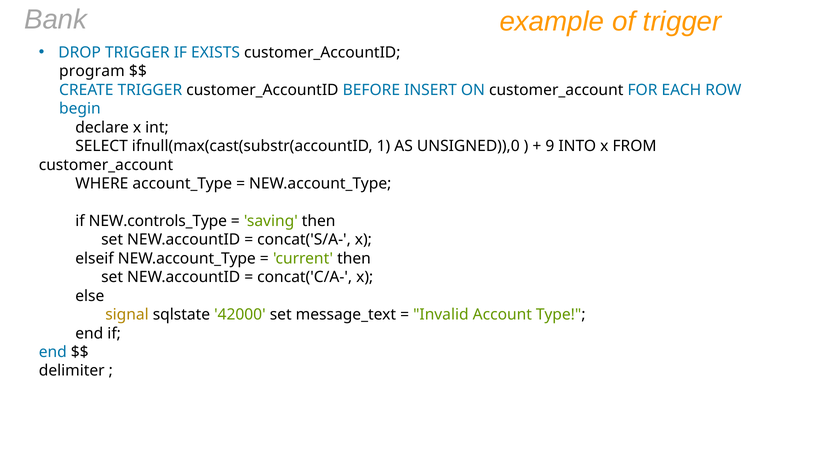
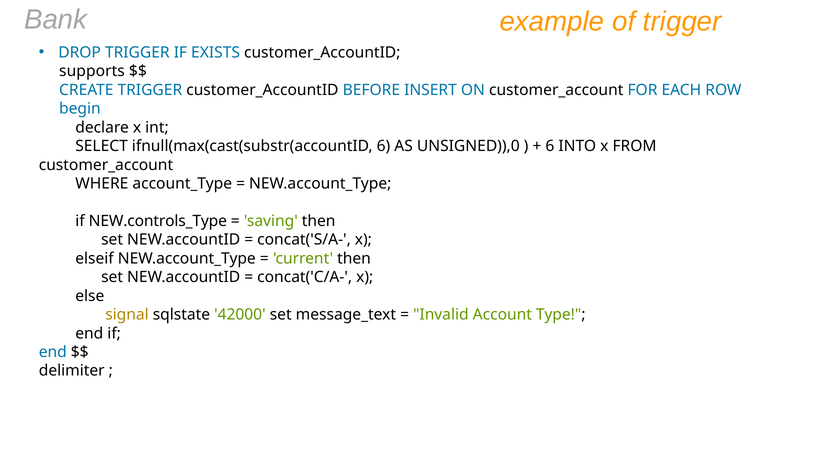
program: program -> supports (92, 71)
ifnull(max(cast(substr(accountID 1: 1 -> 6 (383, 146)
9: 9 -> 6 (550, 146)
